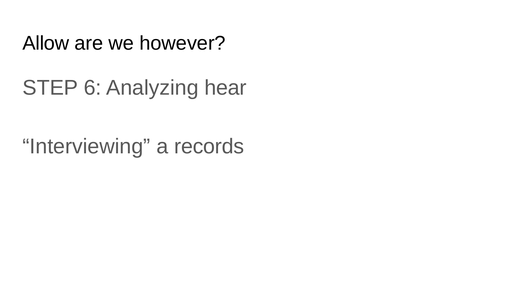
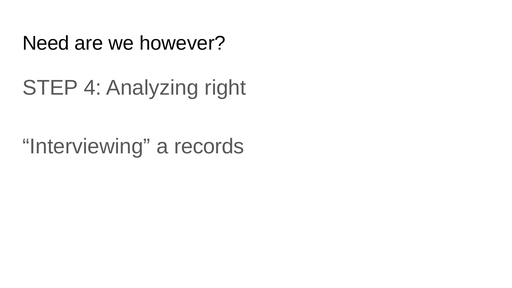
Allow: Allow -> Need (46, 43)
6: 6 -> 4 (93, 88)
hear: hear -> right (225, 88)
